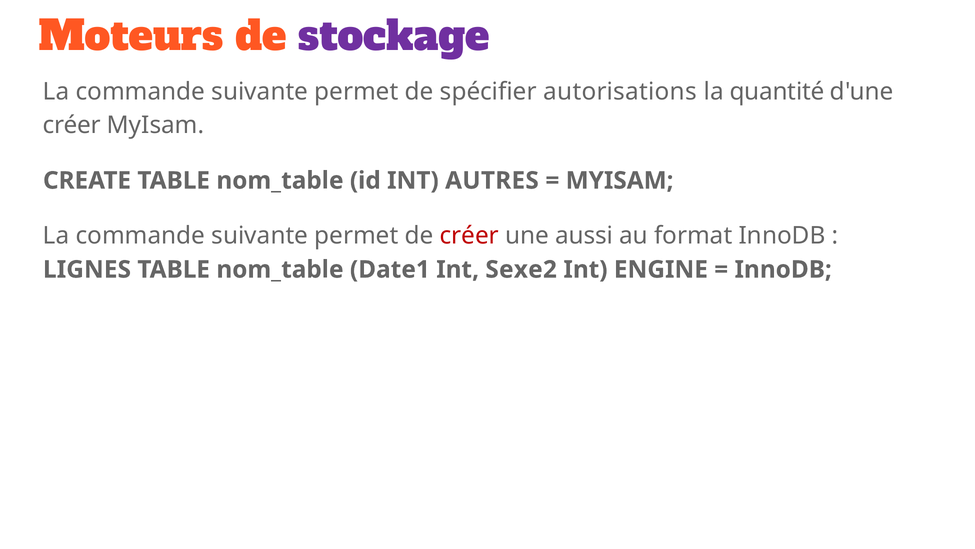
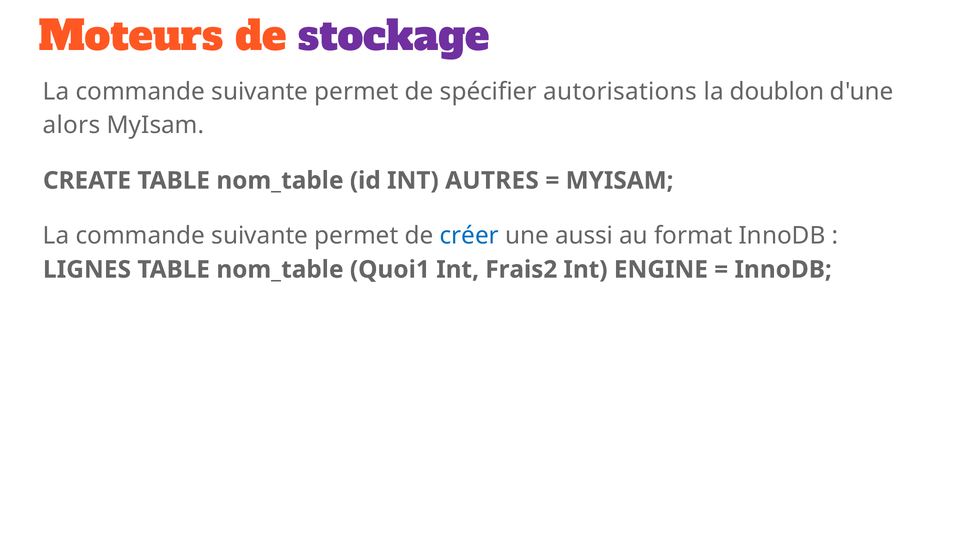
quantité: quantité -> doublon (777, 92)
créer: créer -> alors (72, 125)
créer colour: red -> blue (469, 236)
Date1: Date1 -> Quoi1 (390, 269)
Sexe2: Sexe2 -> Frais2 (521, 269)
